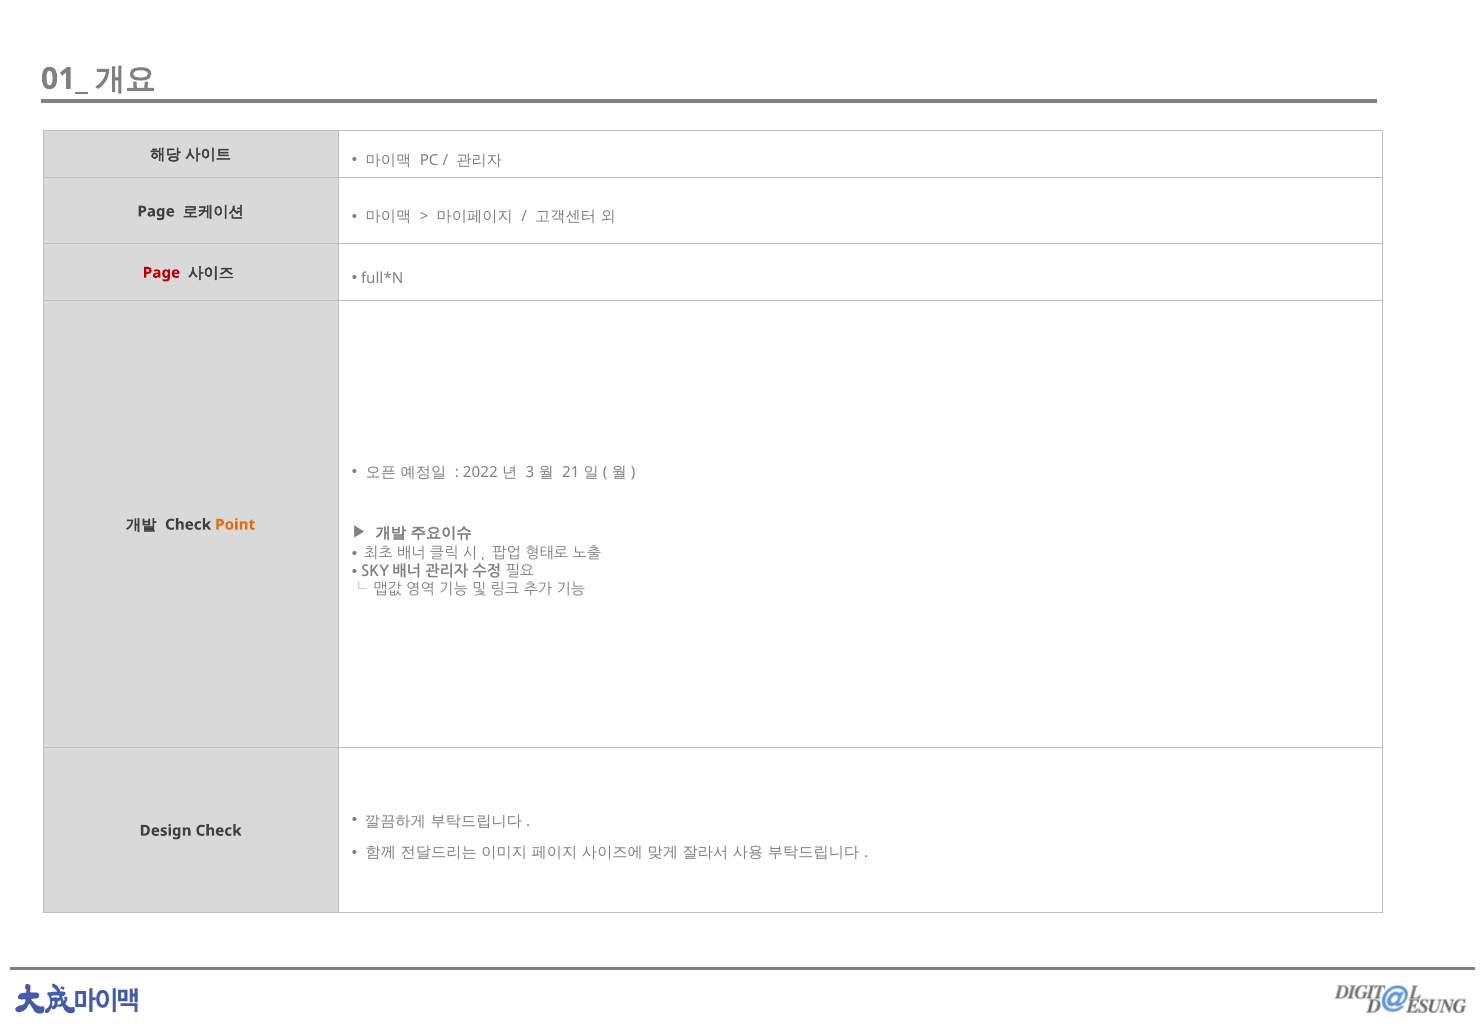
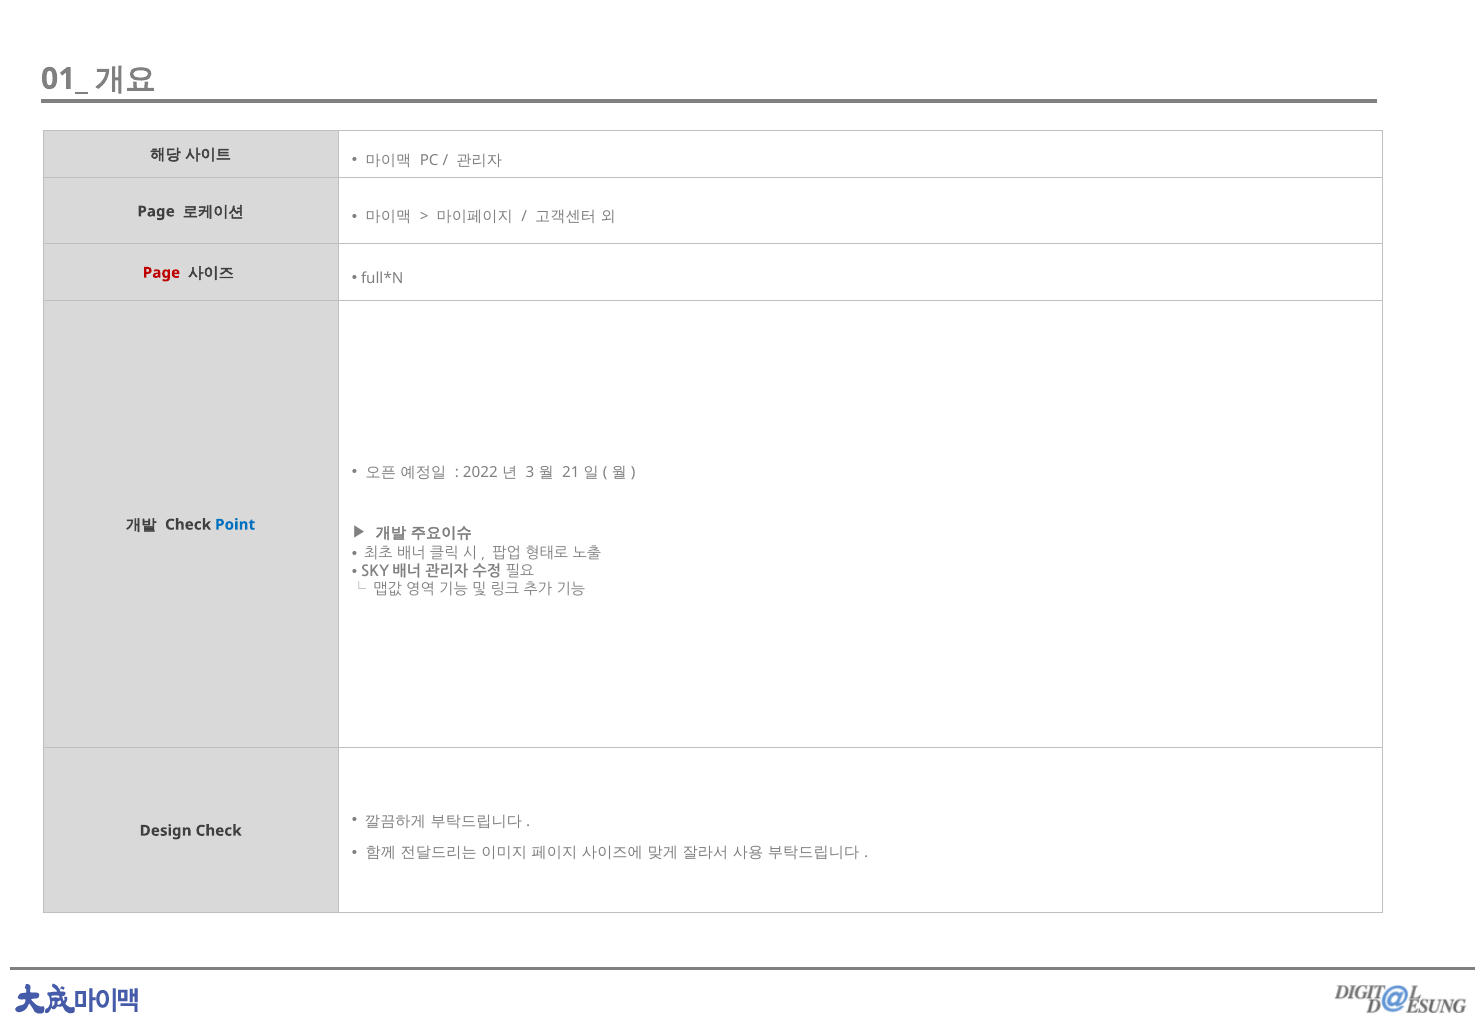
Point colour: orange -> blue (235, 525)
